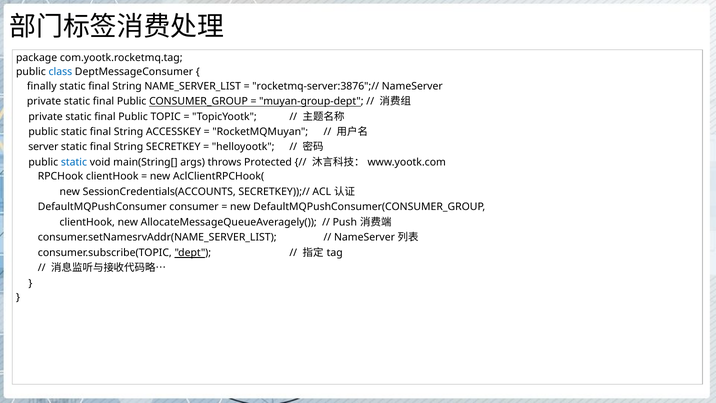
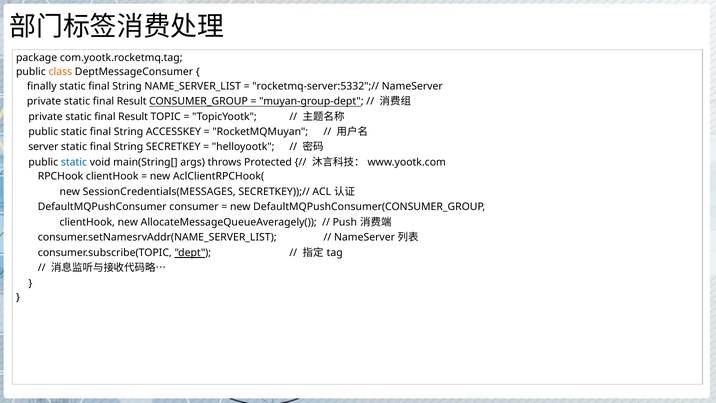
class colour: blue -> orange (60, 72)
rocketmq-server:3876";//: rocketmq-server:3876";// -> rocketmq-server:5332";// (316, 86)
Public: Public -> Result (132, 101)
Public: Public -> Result (133, 117)
SessionCredentials(ACCOUNTS: SessionCredentials(ACCOUNTS -> SessionCredentials(MESSAGES (159, 192)
